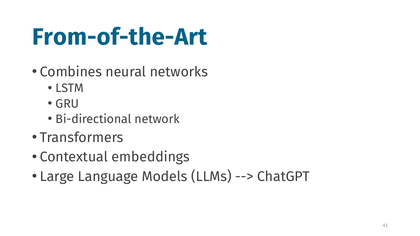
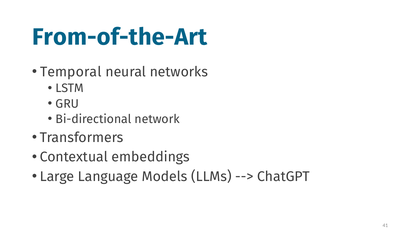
Combines: Combines -> Temporal (71, 72)
